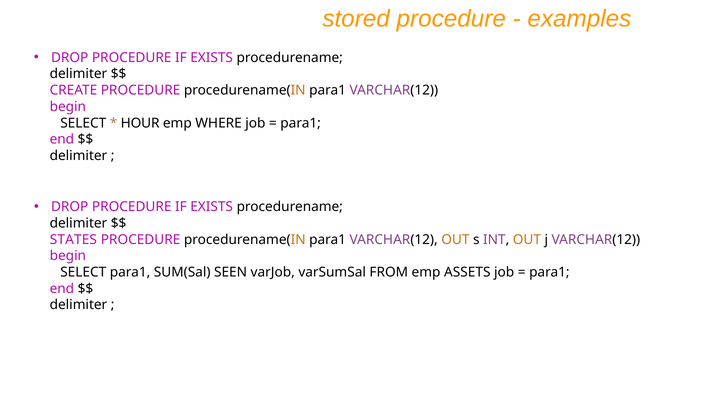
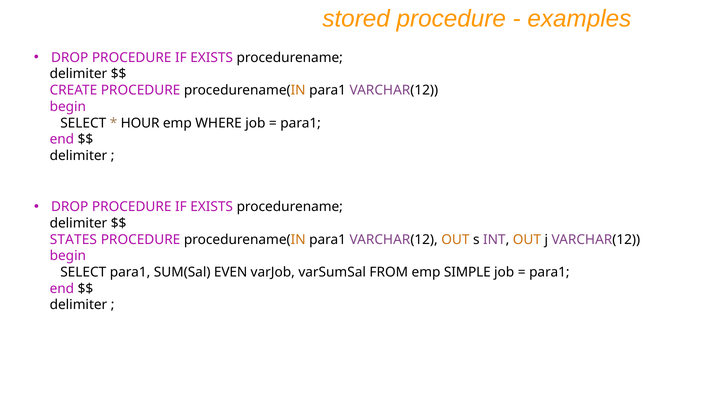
SEEN: SEEN -> EVEN (231, 273)
ASSETS: ASSETS -> SIMPLE (467, 273)
